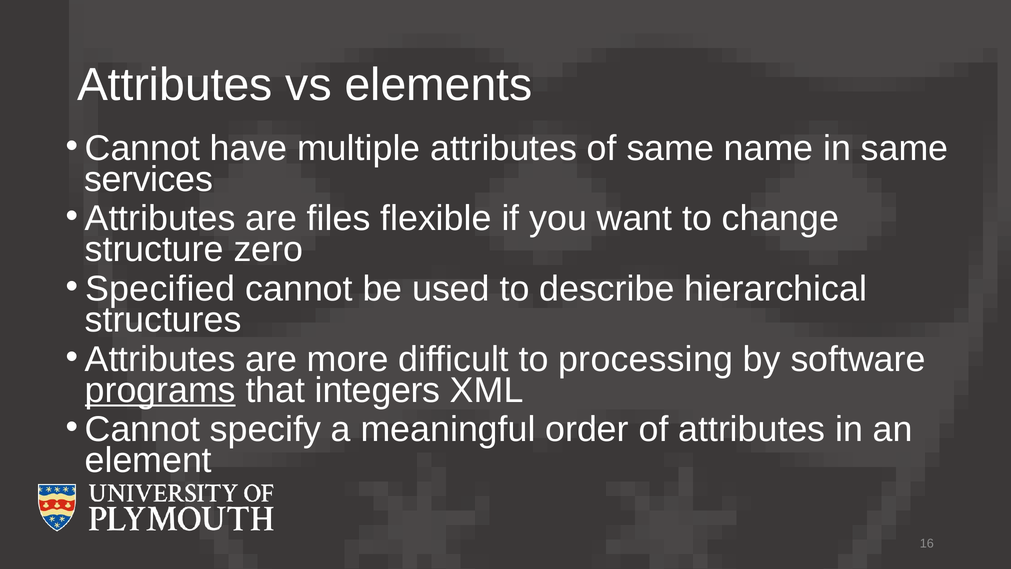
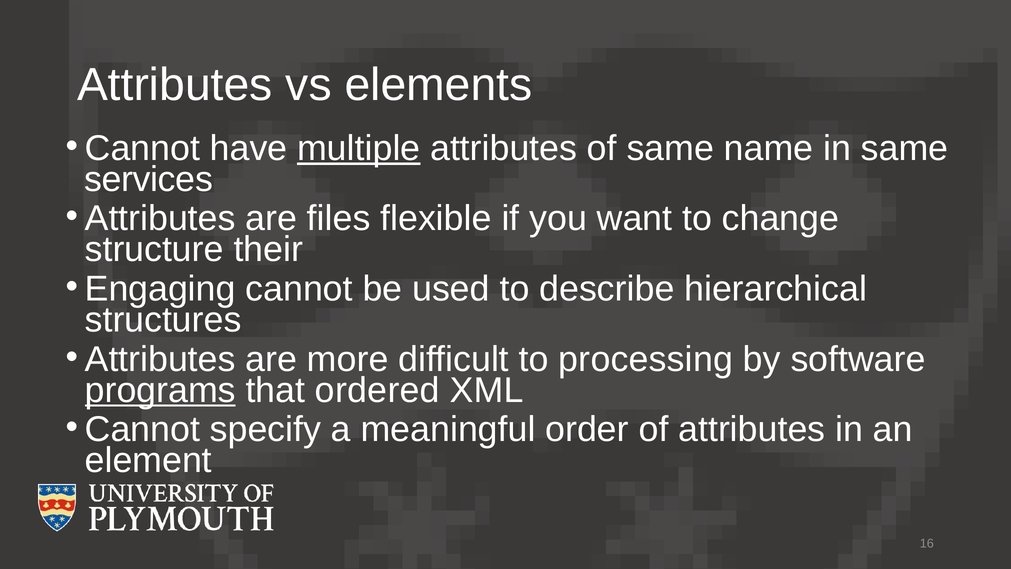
multiple underline: none -> present (359, 148)
zero: zero -> their (268, 249)
Specified: Specified -> Engaging (160, 289)
integers: integers -> ordered (377, 390)
